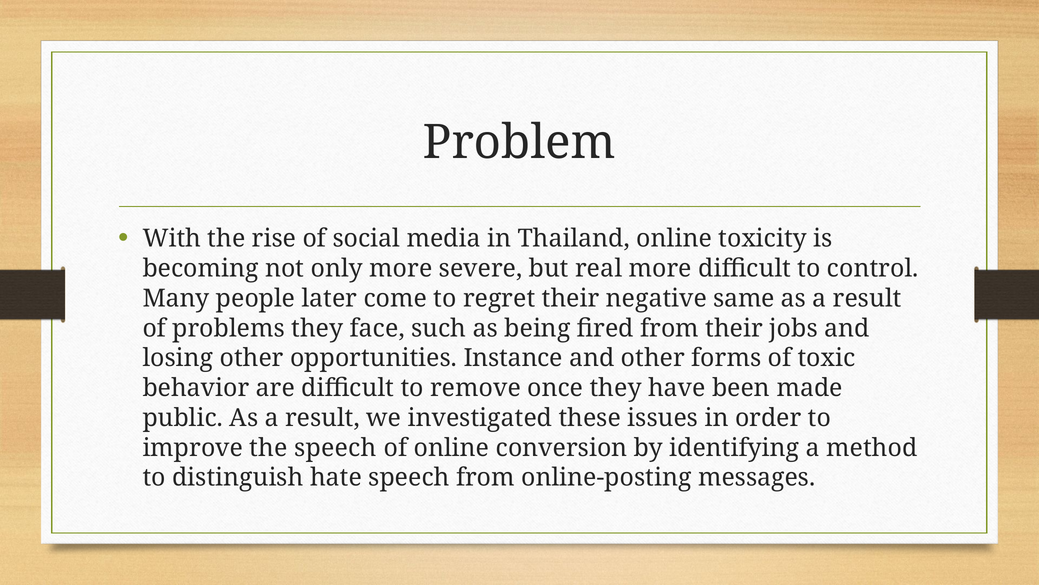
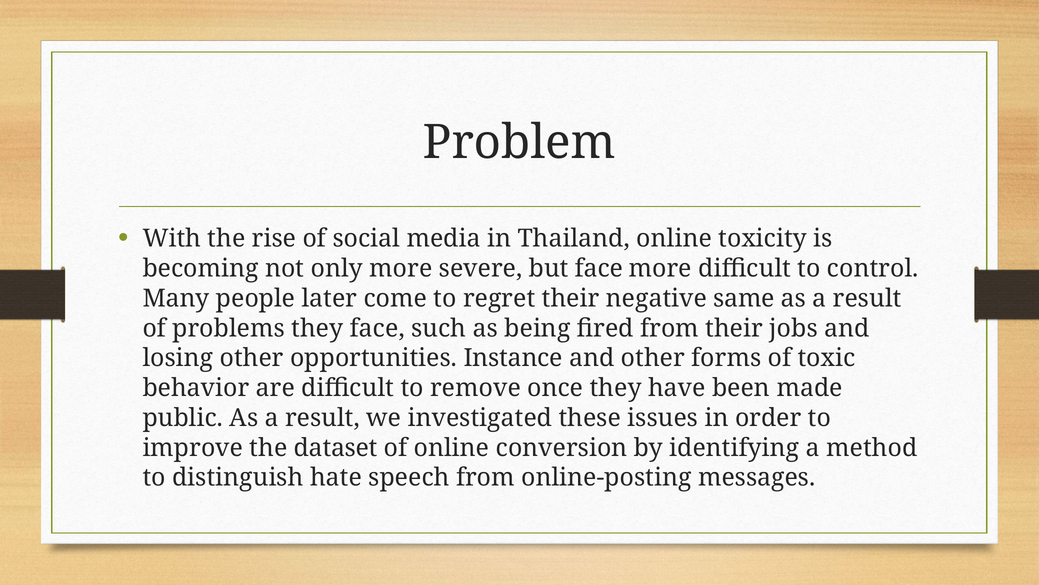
but real: real -> face (599, 268)
the speech: speech -> dataset (336, 447)
